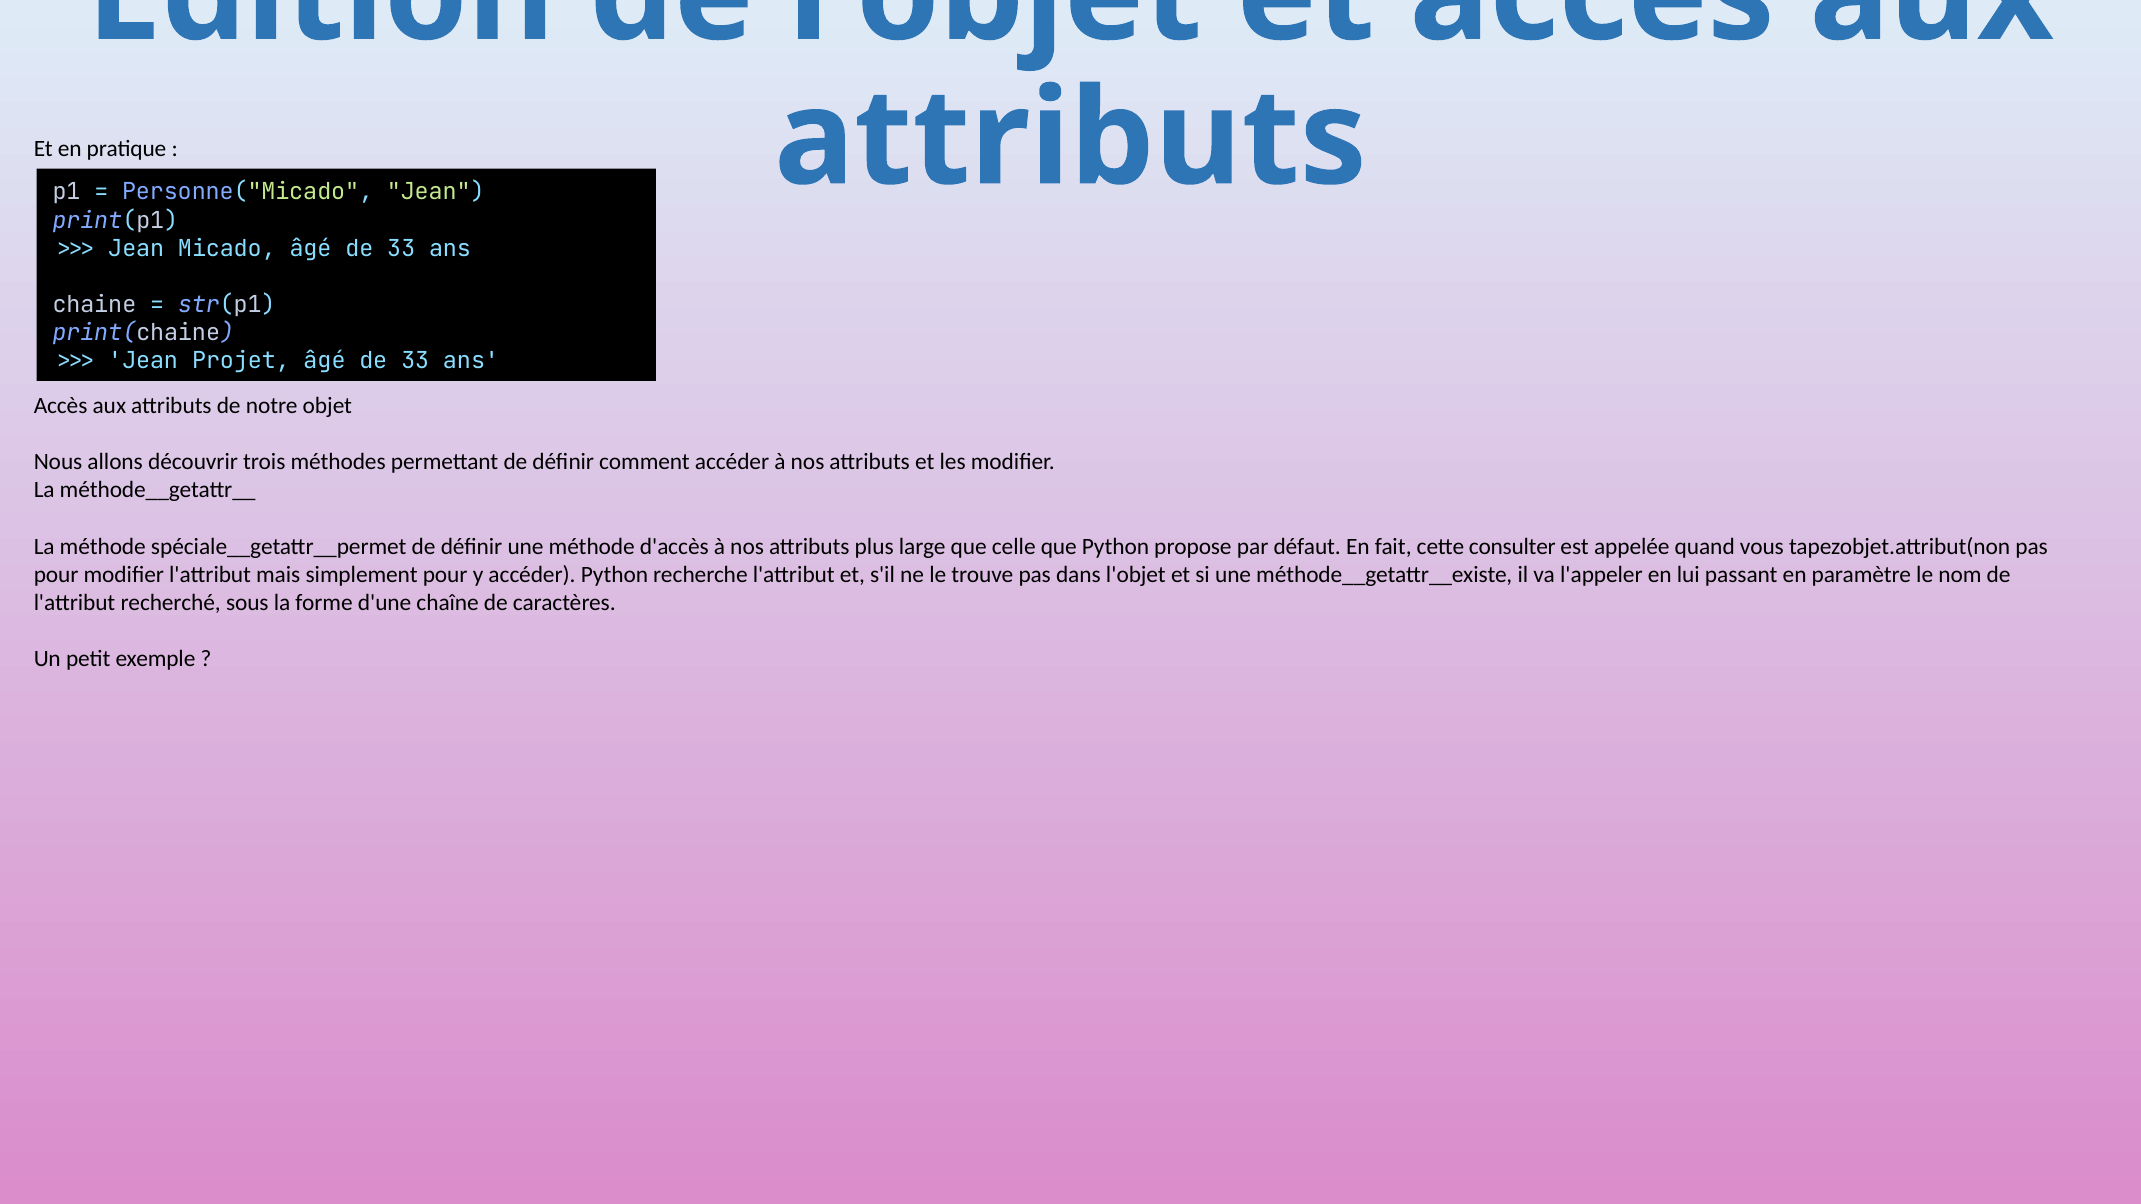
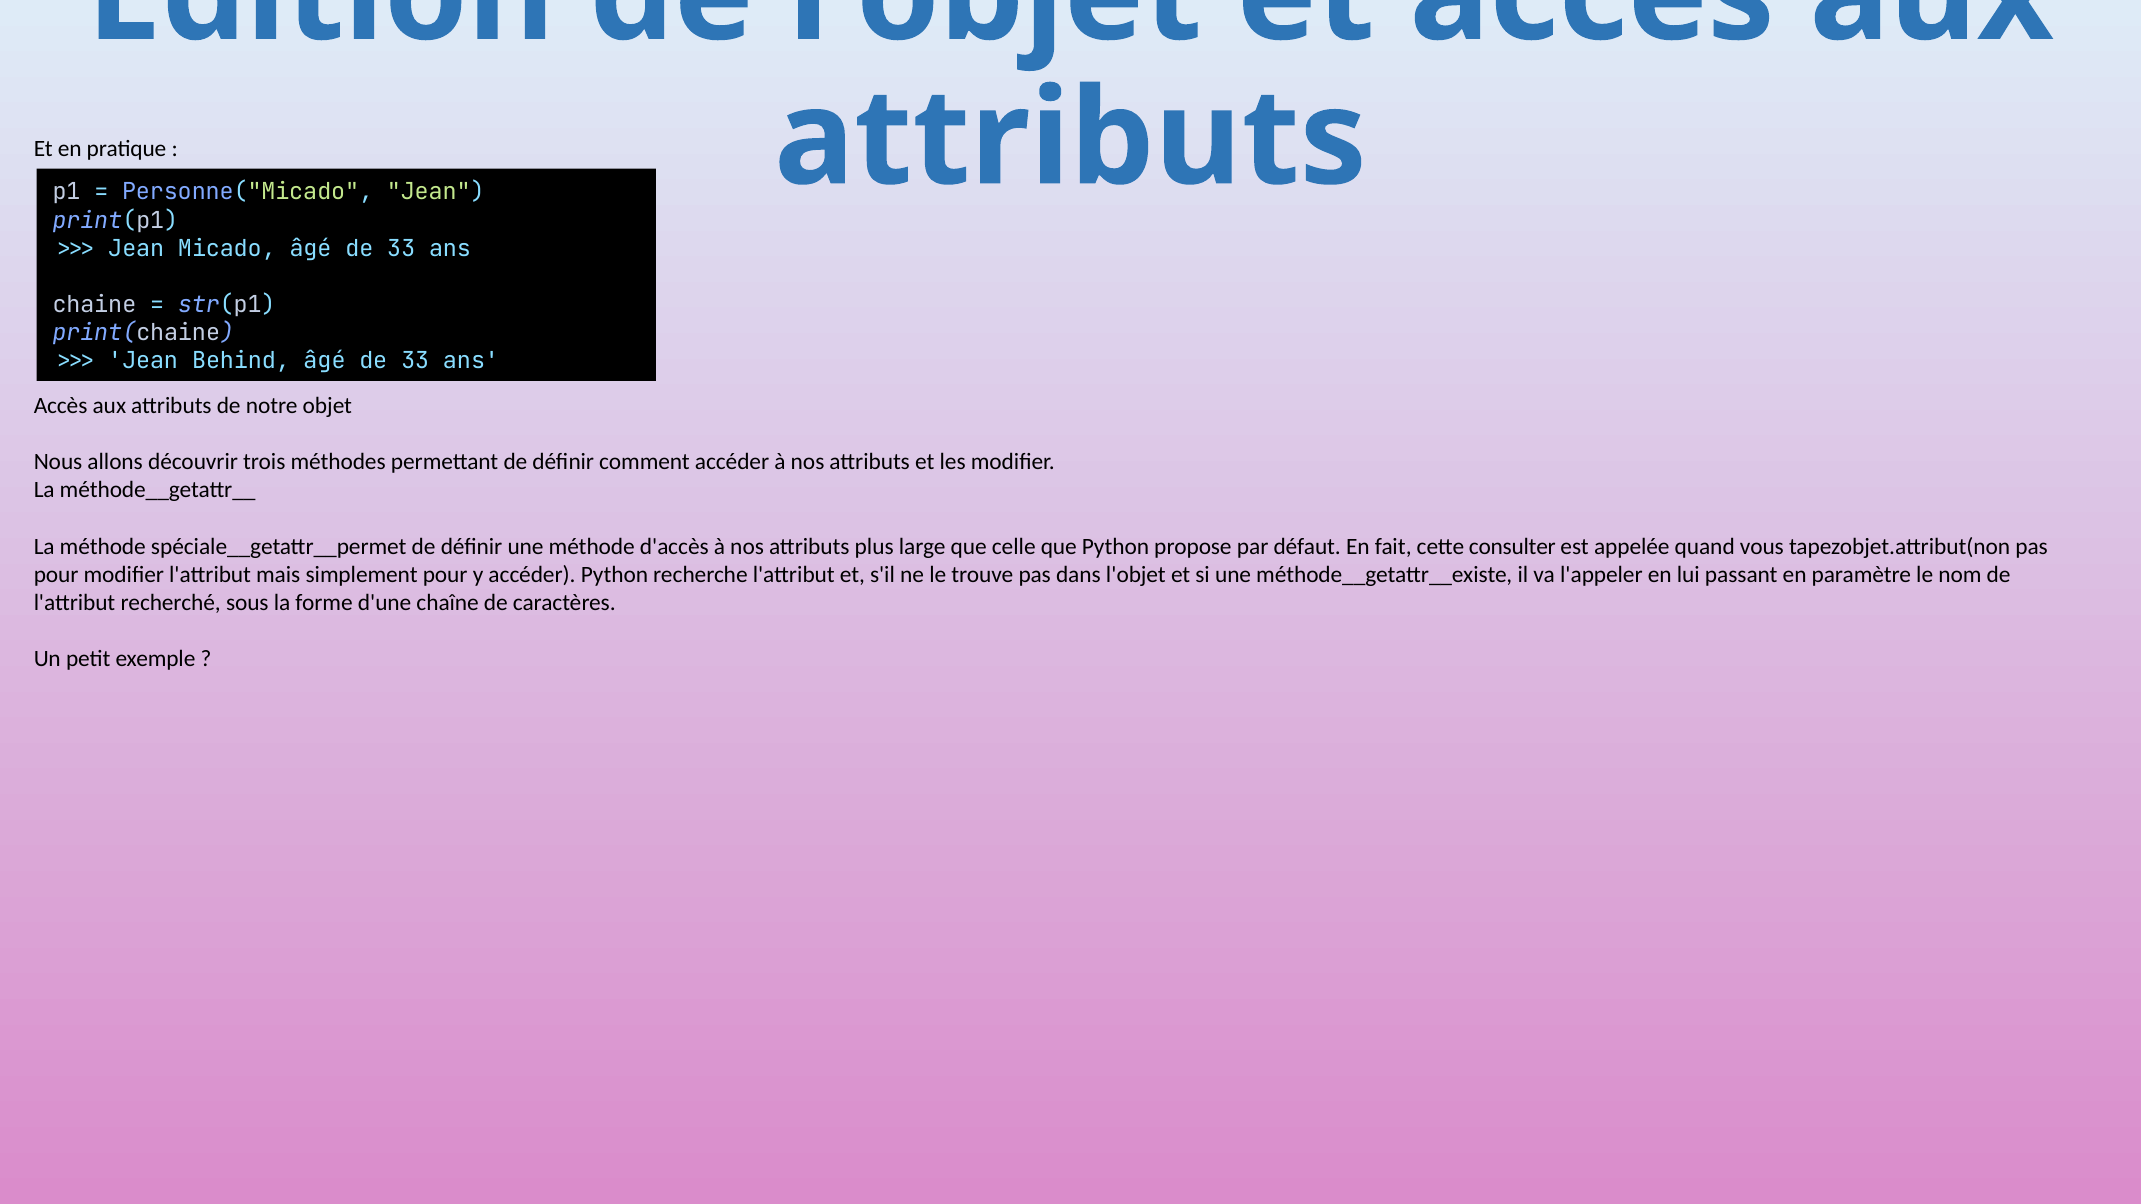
Projet: Projet -> Behind (241, 361)
